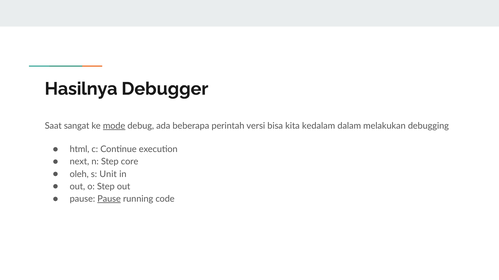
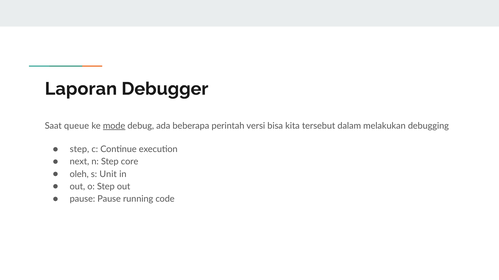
Hasilnya: Hasilnya -> Laporan (81, 89)
sangat: sangat -> queue (77, 126)
kedalam: kedalam -> tersebut (319, 126)
html: html -> step (79, 150)
Pause underline: present -> none (109, 199)
